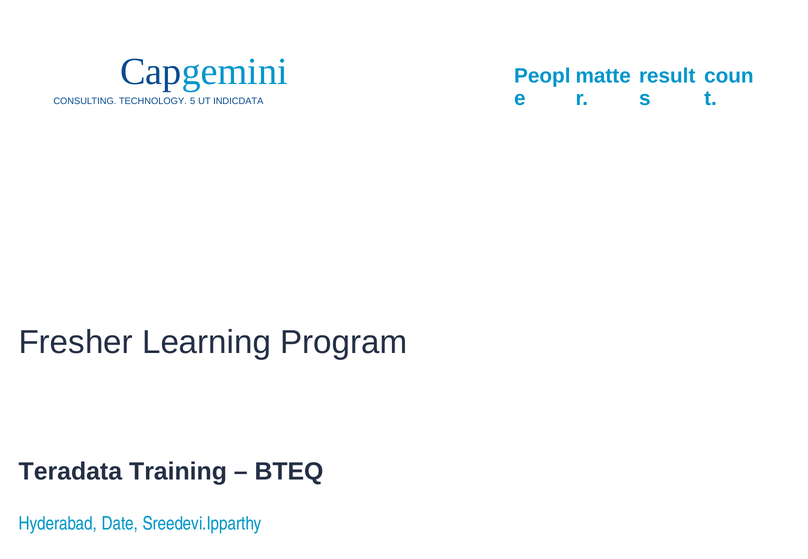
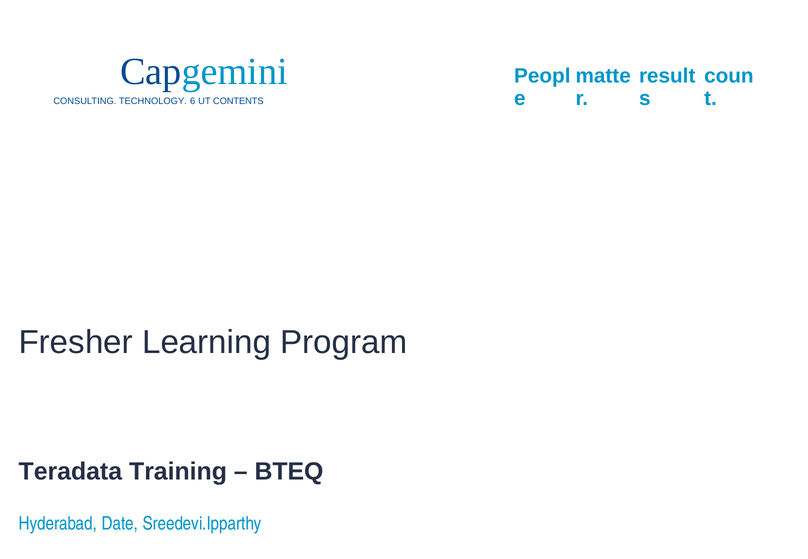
5: 5 -> 6 (193, 101)
INDICDATA: INDICDATA -> CONTENTS (238, 101)
